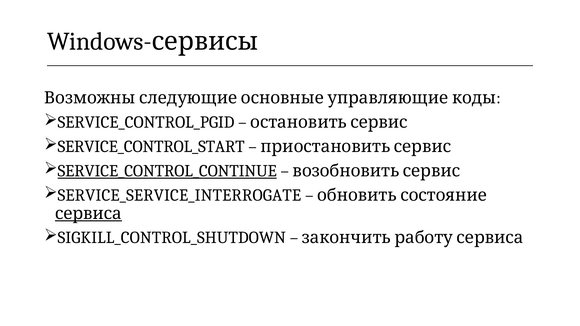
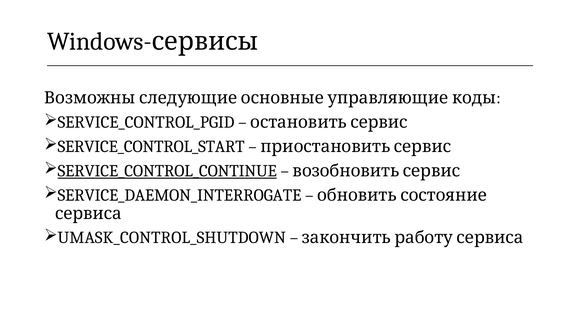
SERVICE_SERVICE_INTERROGATE: SERVICE_SERVICE_INTERROGATE -> SERVICE_DAEMON_INTERROGATE (179, 195)
сервиса underline: present -> none (89, 214)
SIGKILL_CONTROL_SHUTDOWN: SIGKILL_CONTROL_SHUTDOWN -> UMASK_CONTROL_SHUTDOWN (172, 238)
